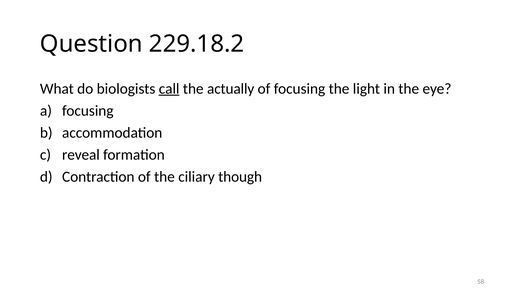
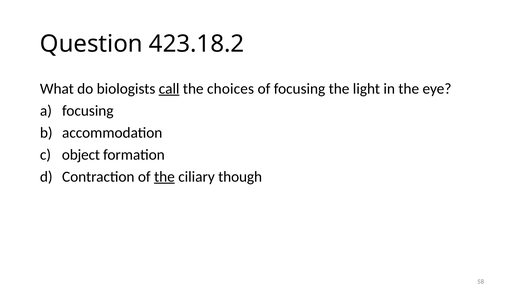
229.18.2: 229.18.2 -> 423.18.2 (197, 44)
actually: actually -> choices (231, 89)
reveal: reveal -> object (81, 155)
the underline: none -> present (164, 176)
